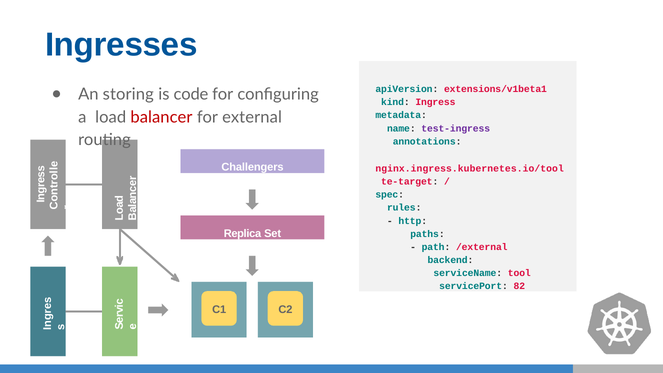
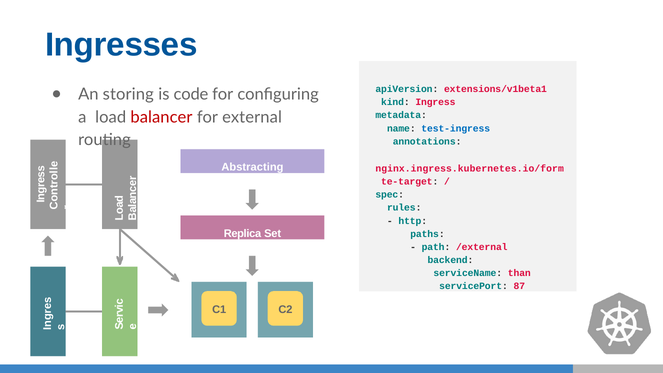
test-ingress colour: purple -> blue (456, 128)
Challengers: Challengers -> Abstracting (252, 167)
nginx.ingress.kubernetes.io/tool: nginx.ingress.kubernetes.io/tool -> nginx.ingress.kubernetes.io/form (470, 168)
tool: tool -> than (519, 273)
82: 82 -> 87 (519, 286)
